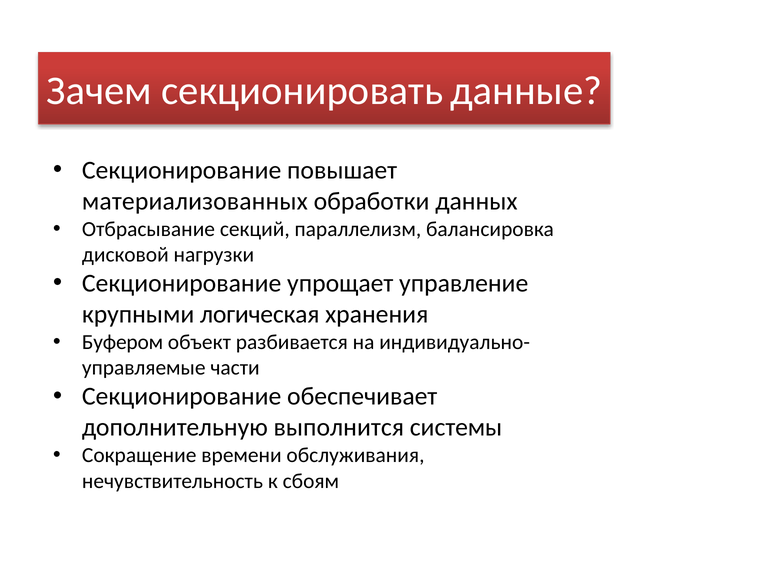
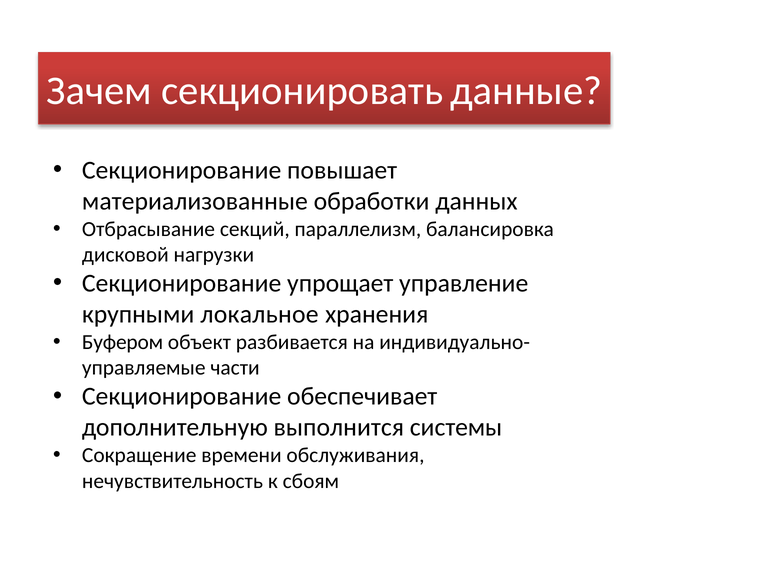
материализованных: материализованных -> материализованные (195, 201)
логическая: логическая -> локальное (260, 314)
